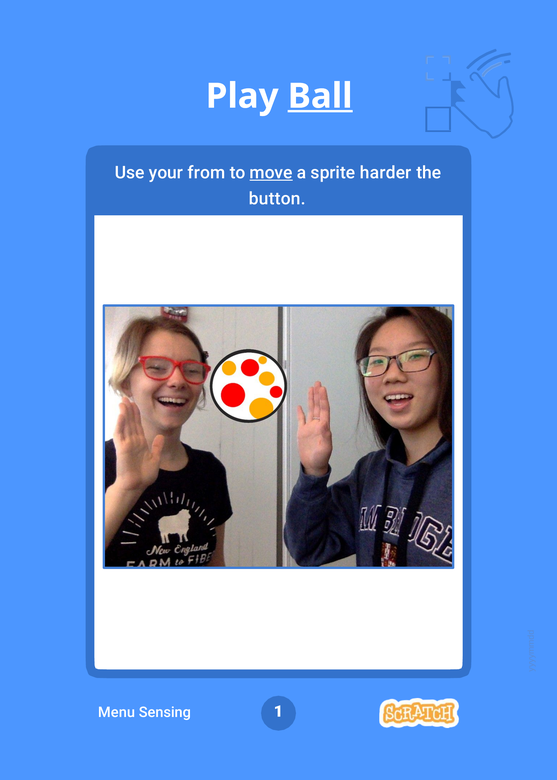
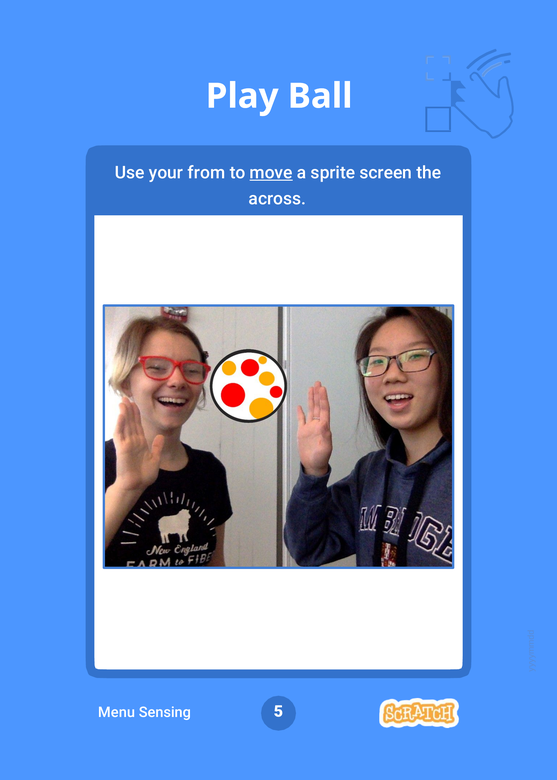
Ball underline: present -> none (320, 96)
harder: harder -> screen (386, 173)
button: button -> across (277, 199)
1: 1 -> 5 (278, 711)
